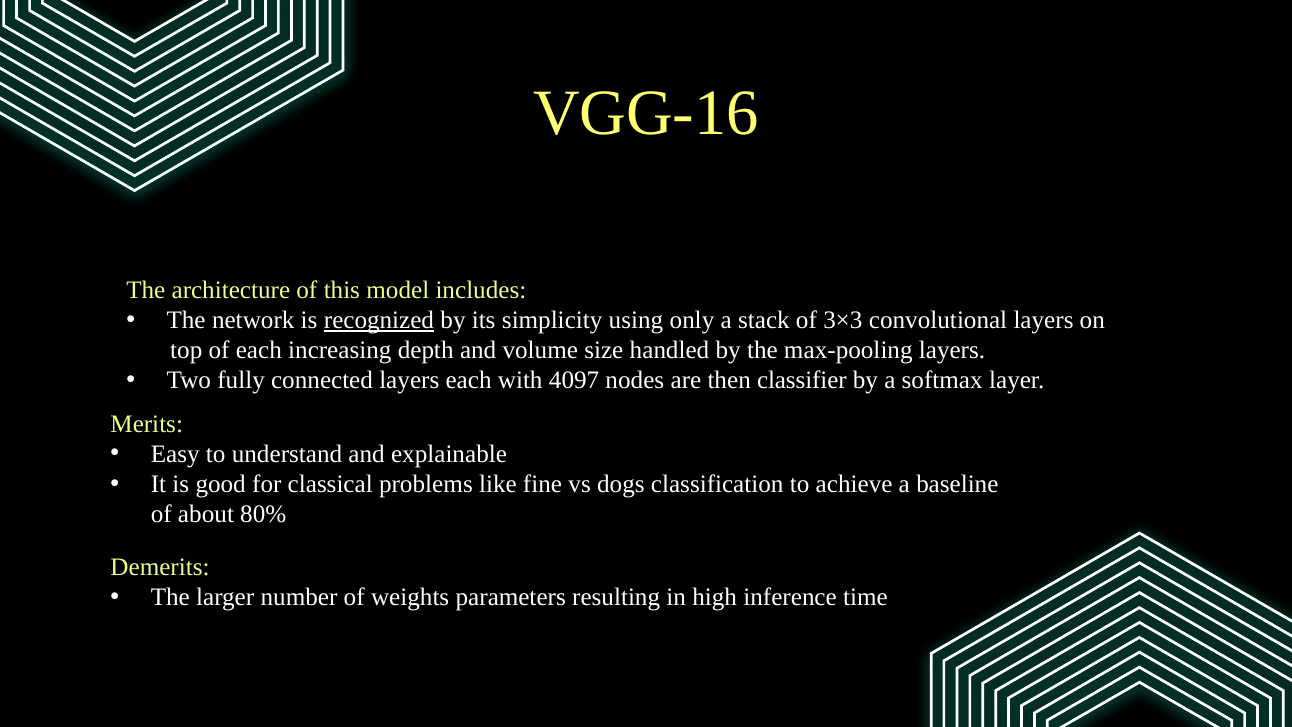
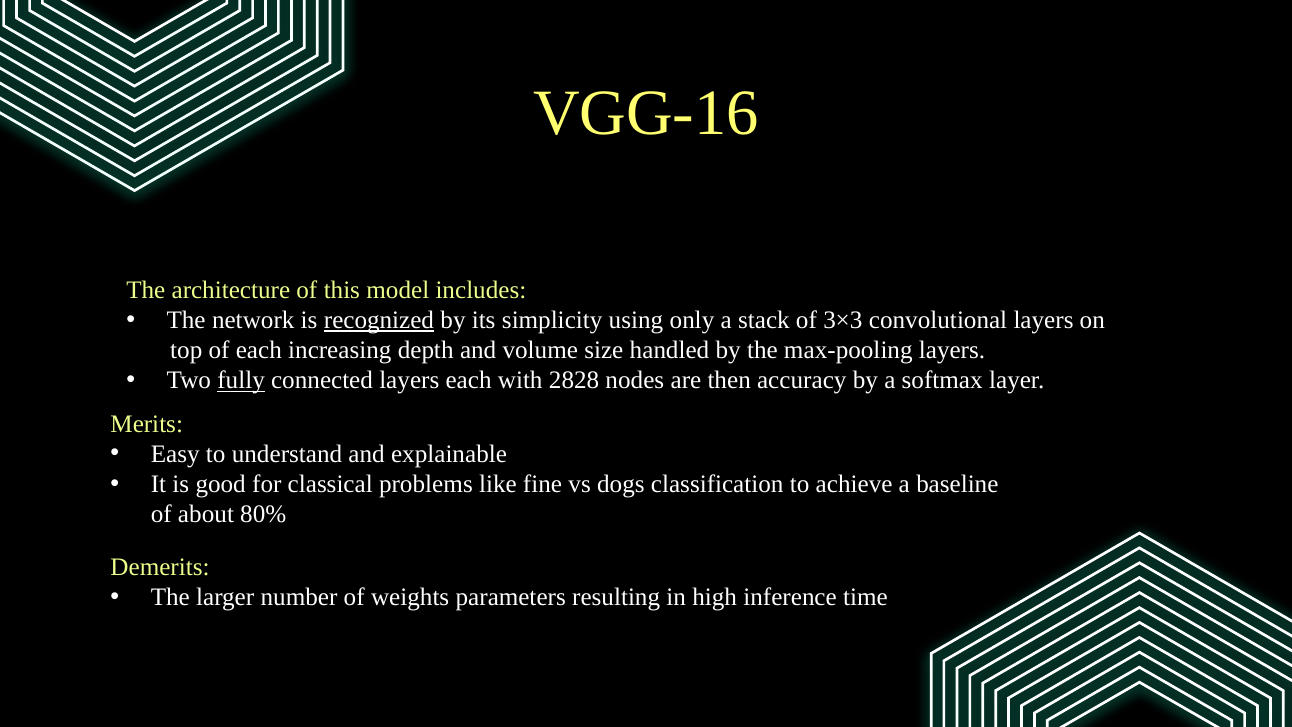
fully underline: none -> present (241, 380)
4097: 4097 -> 2828 (574, 380)
classifier: classifier -> accuracy (802, 380)
